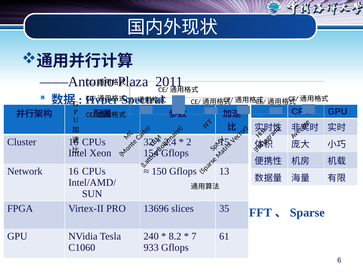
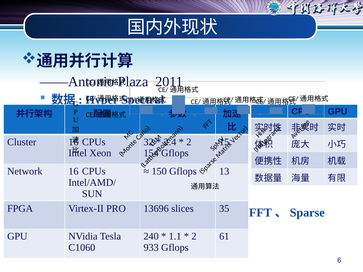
8.2: 8.2 -> 1.1 (175, 237)
7: 7 -> 2 (194, 237)
